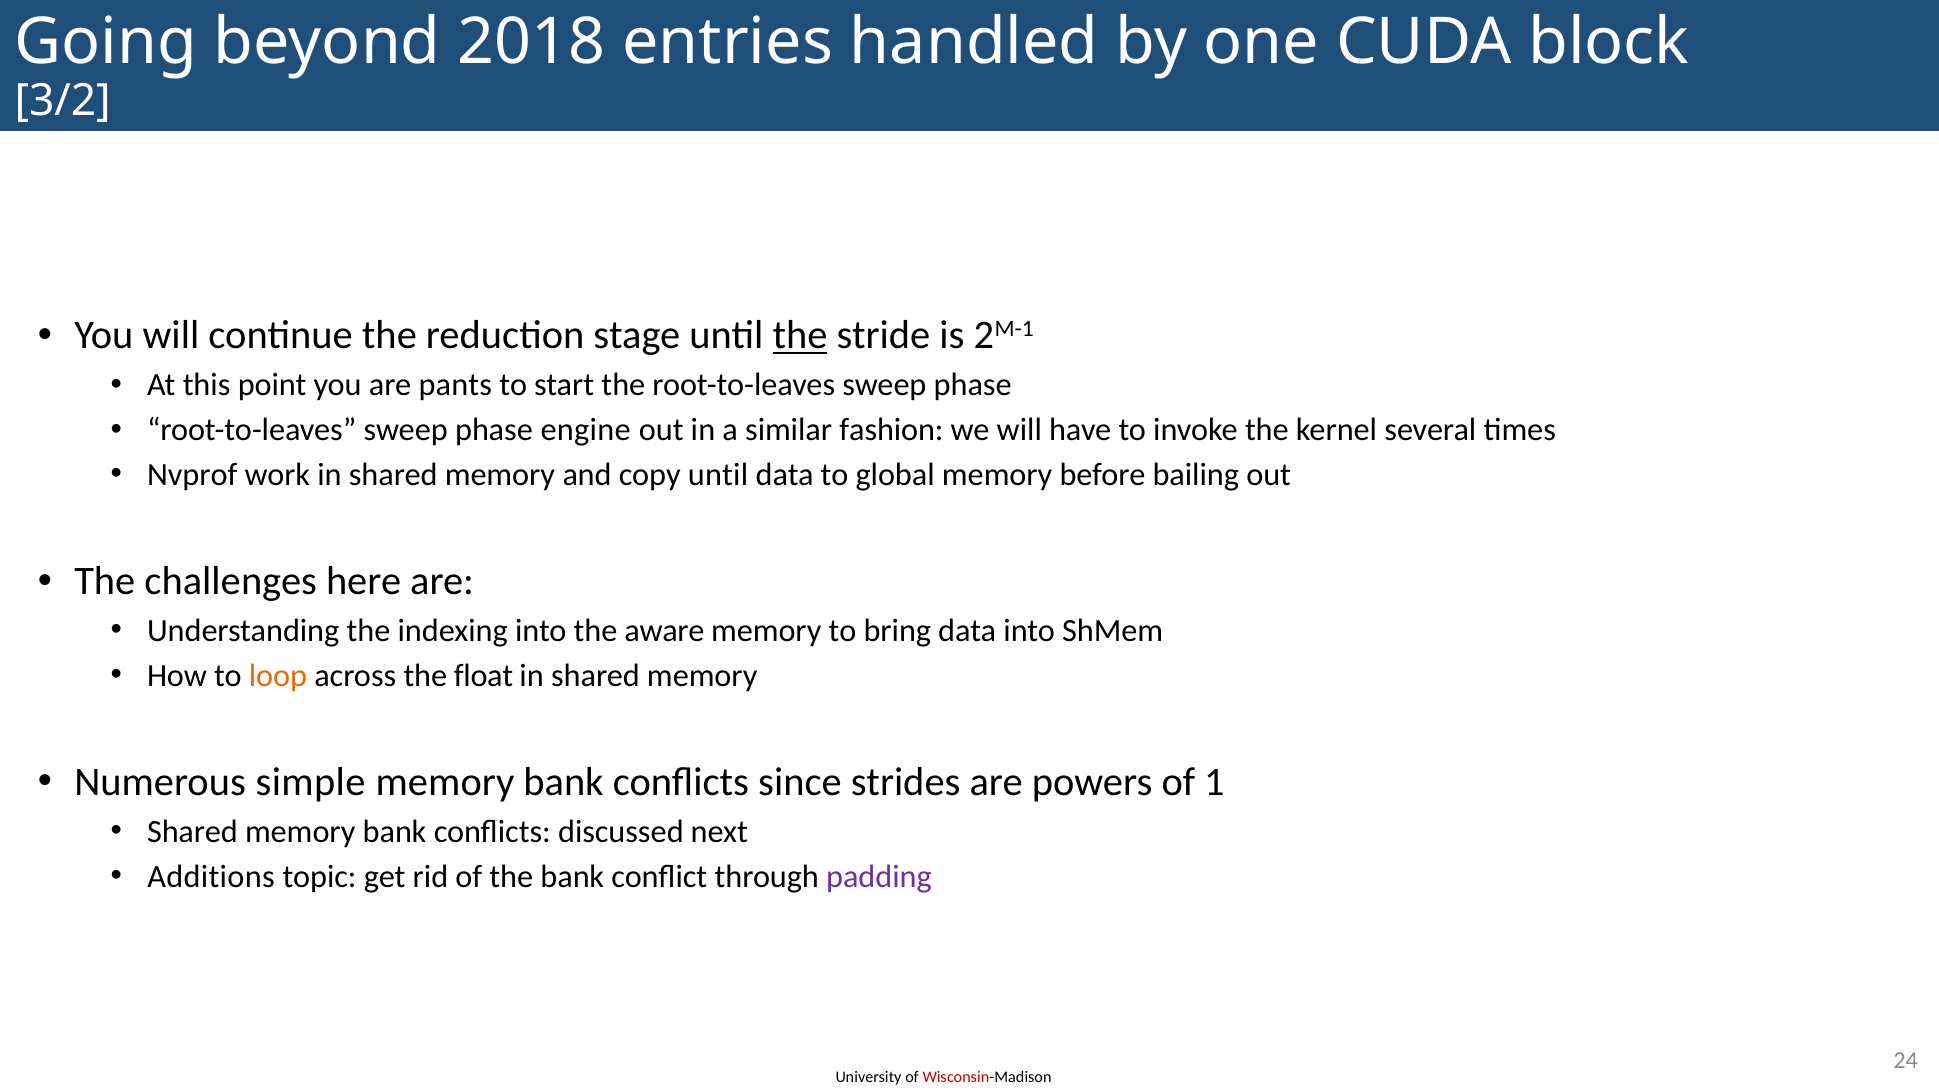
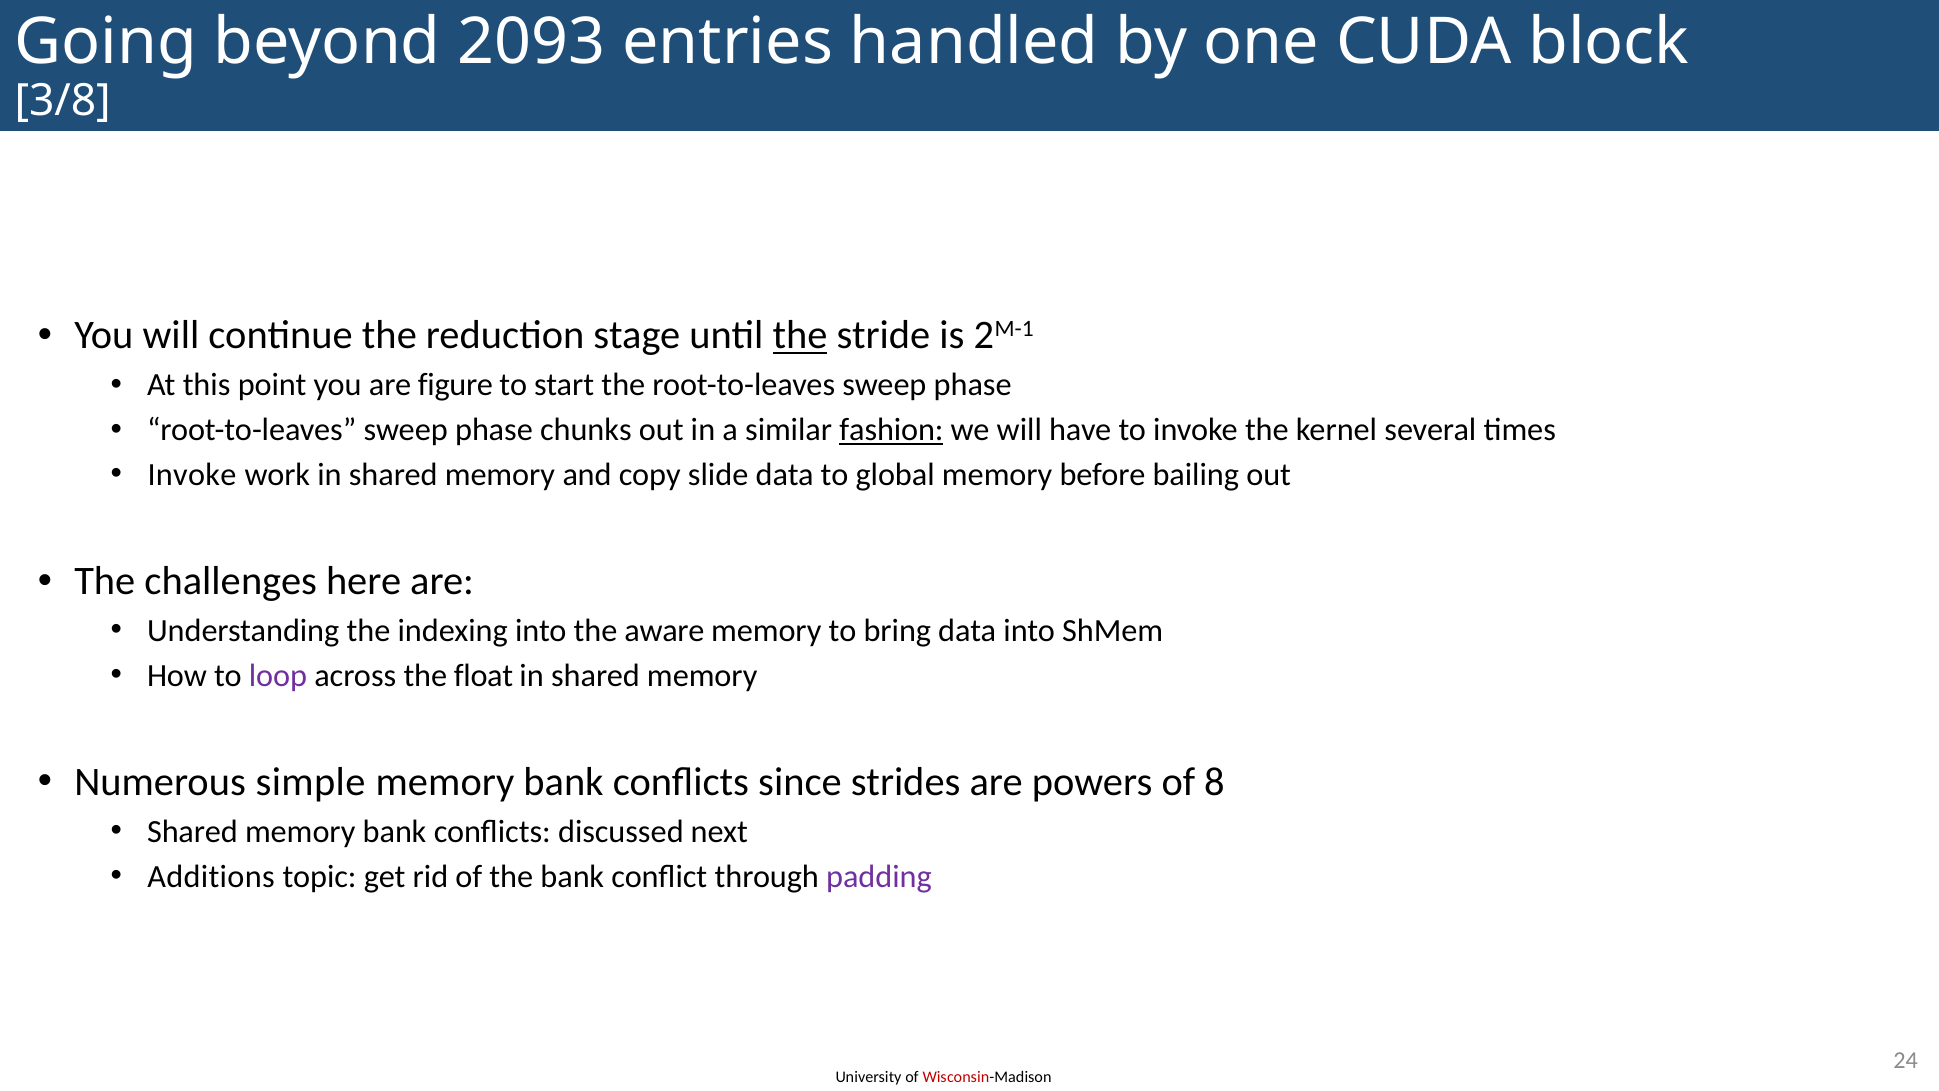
2018: 2018 -> 2093 (532, 42)
3/2: 3/2 -> 3/8 (63, 101)
pants: pants -> figure (455, 385)
engine: engine -> chunks (586, 430)
fashion underline: none -> present (892, 430)
Nvprof: Nvprof -> Invoke (192, 475)
copy until: until -> slide (718, 475)
loop colour: orange -> purple (278, 675)
1: 1 -> 8 (1214, 782)
